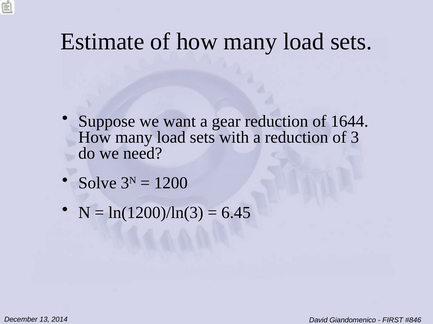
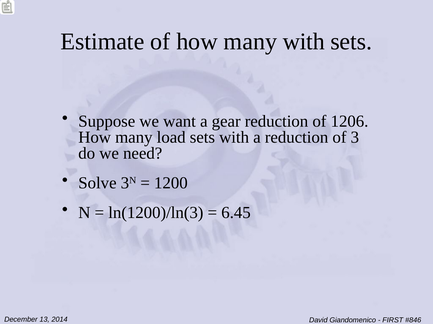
of how many load: load -> with (304, 42)
1644: 1644 -> 1206 (350, 121)
